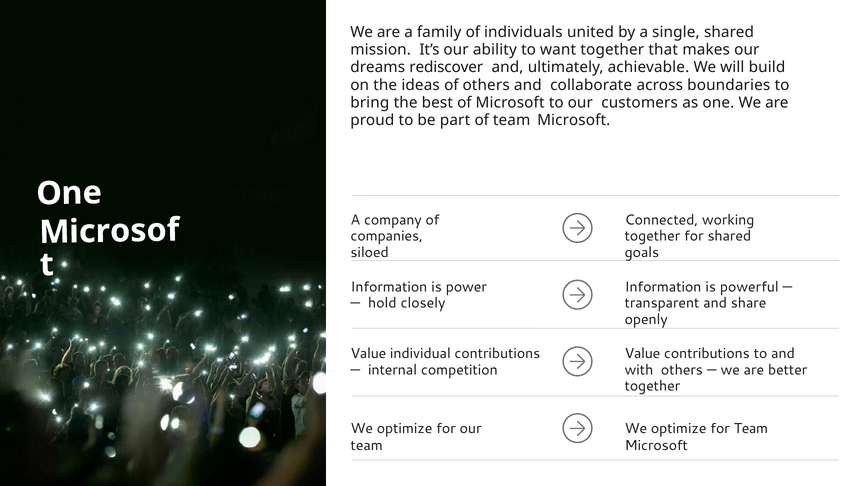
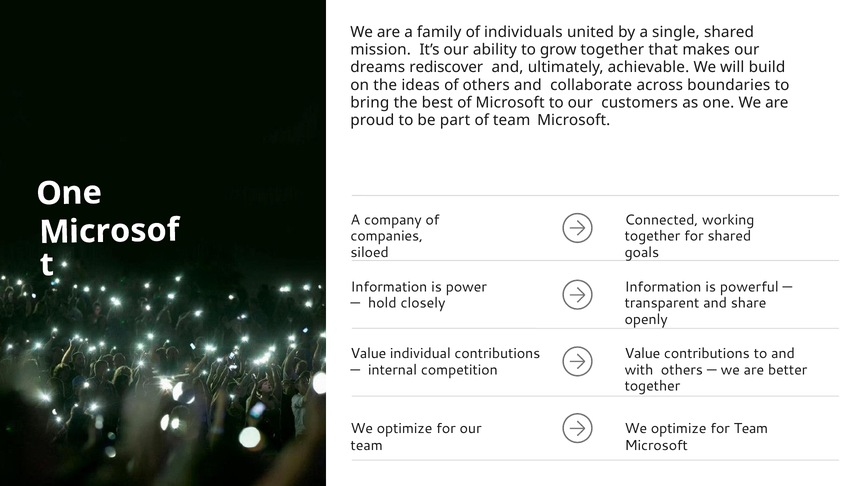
want: want -> grow (558, 50)
